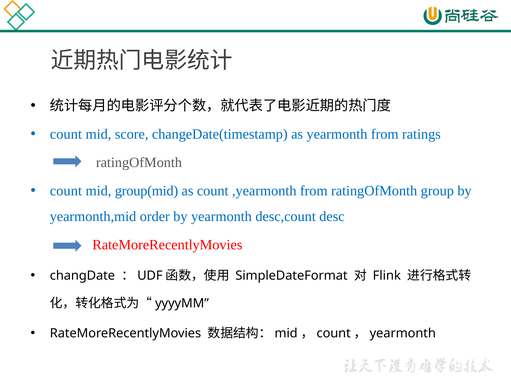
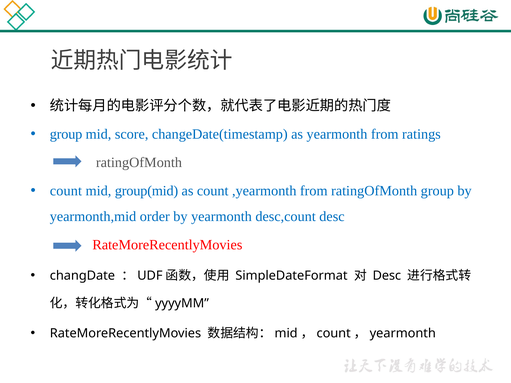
count: count -> group (66, 134)
Flink: Flink -> Desc (387, 276)
